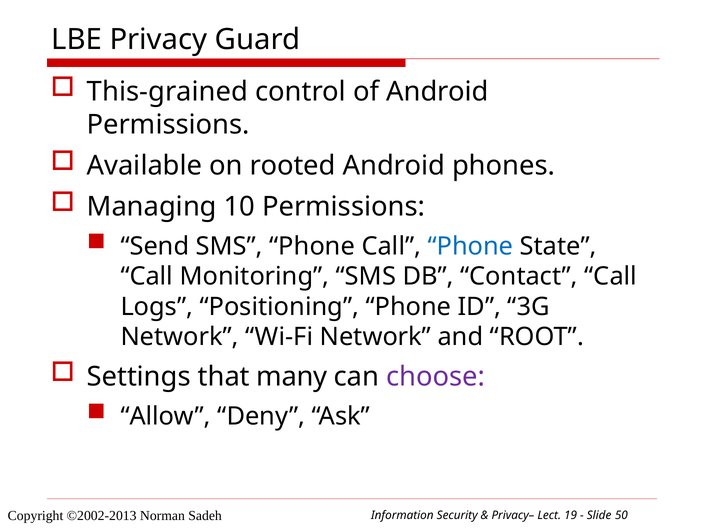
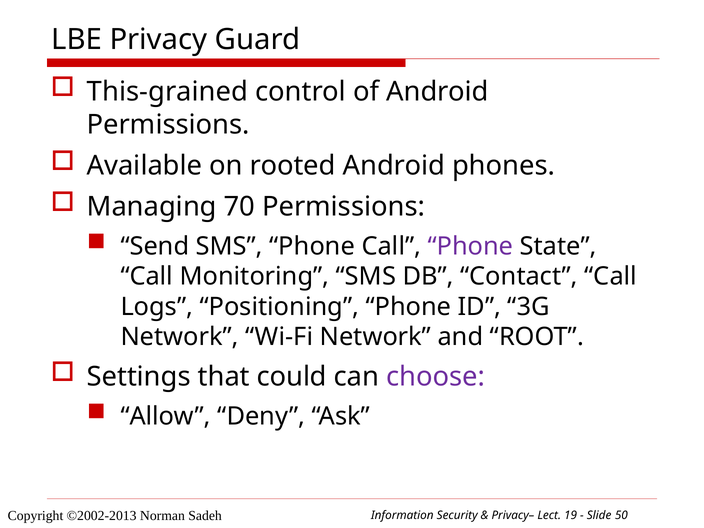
10: 10 -> 70 (240, 207)
Phone colour: blue -> purple (470, 246)
many: many -> could (292, 377)
